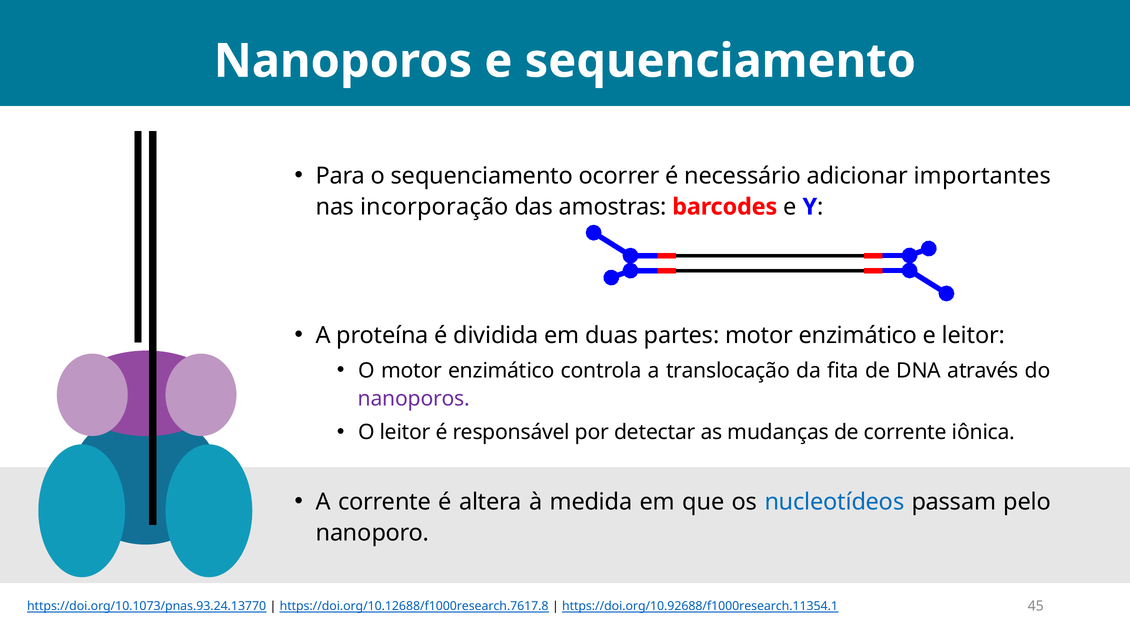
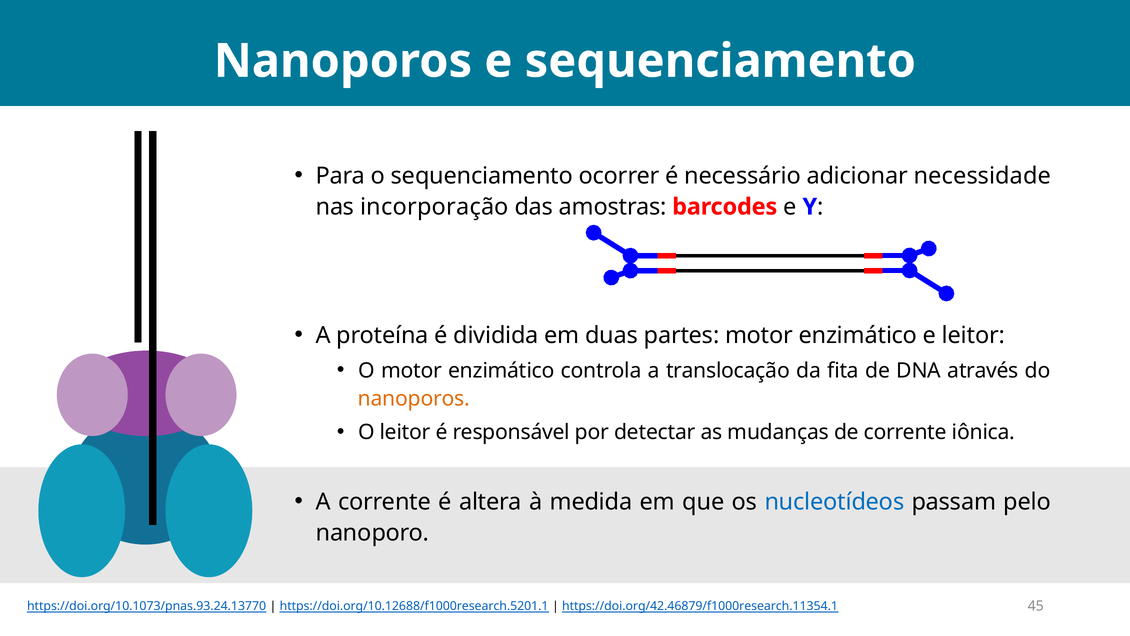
importantes: importantes -> necessidade (982, 176)
nanoporos colour: purple -> orange (414, 398)
https://doi.org/10.12688/f1000research.7617.8: https://doi.org/10.12688/f1000research.7617.8 -> https://doi.org/10.12688/f1000research.5201.1 (414, 606)
https://doi.org/10.92688/f1000research.11354.1: https://doi.org/10.92688/f1000research.11354.1 -> https://doi.org/42.46879/f1000research.11354.1 (700, 606)
